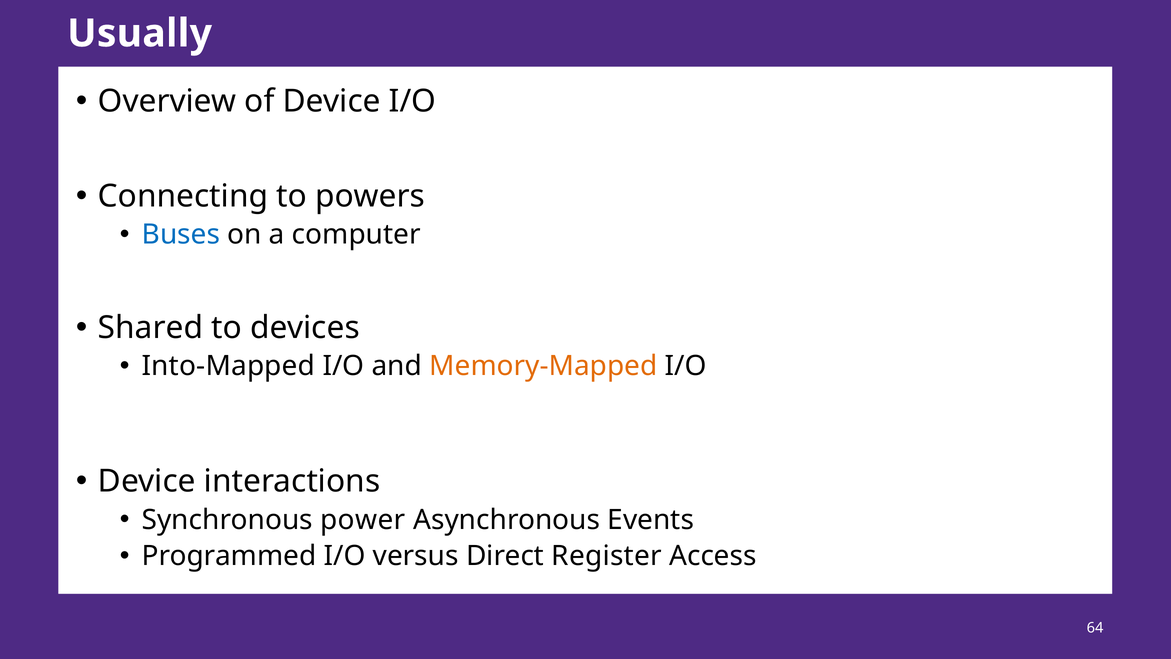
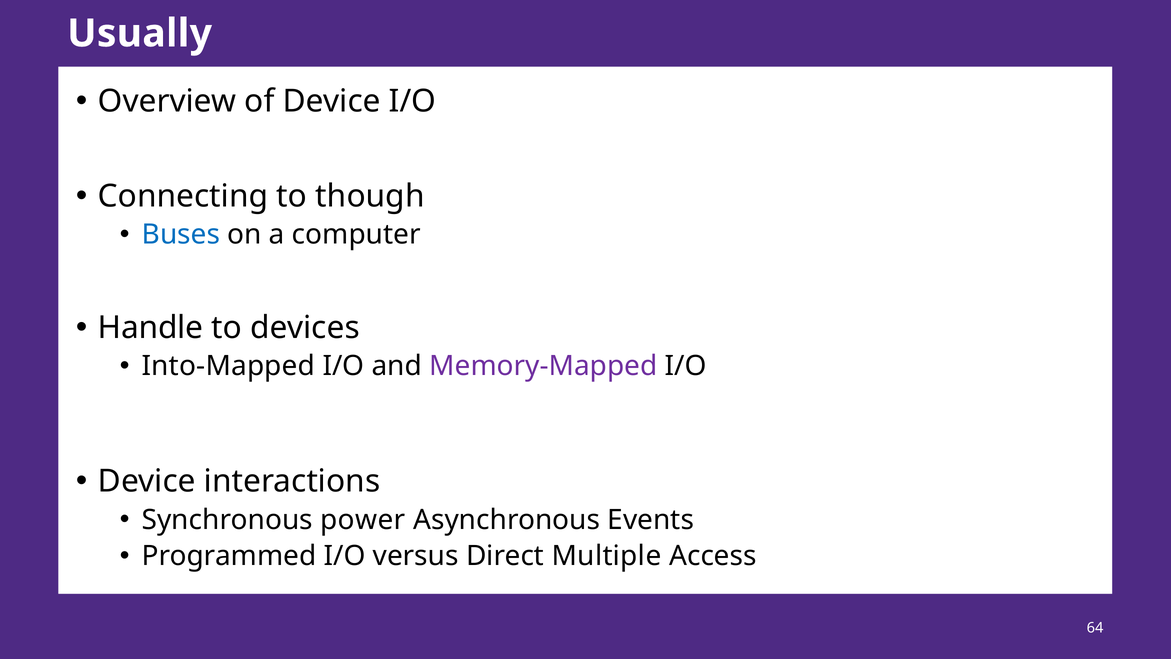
powers: powers -> though (370, 196)
Shared: Shared -> Handle (151, 327)
Memory-Mapped colour: orange -> purple (543, 366)
Register: Register -> Multiple (607, 556)
